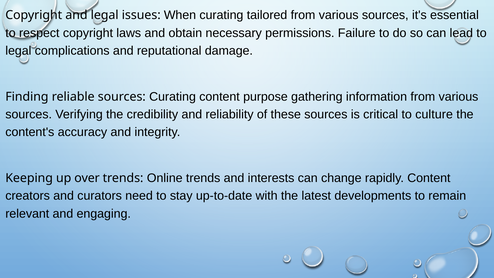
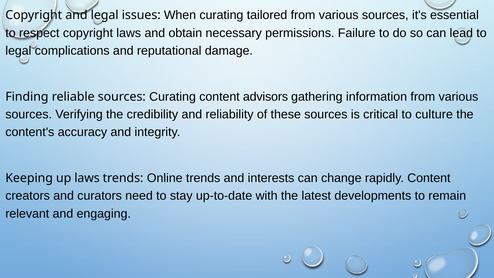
purpose: purpose -> advisors (265, 97)
up over: over -> laws (87, 178)
